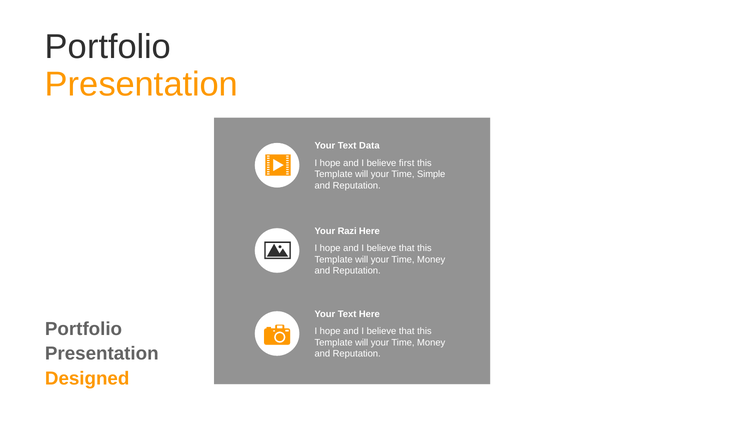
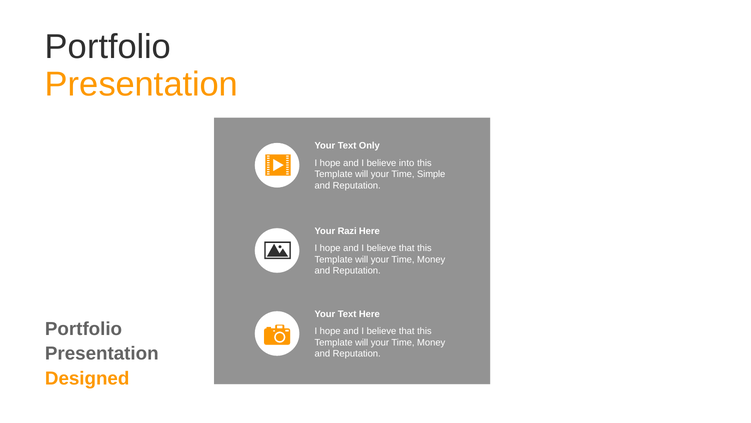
Data: Data -> Only (369, 146)
first: first -> into (407, 163)
